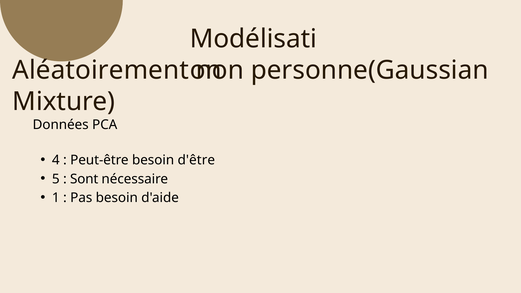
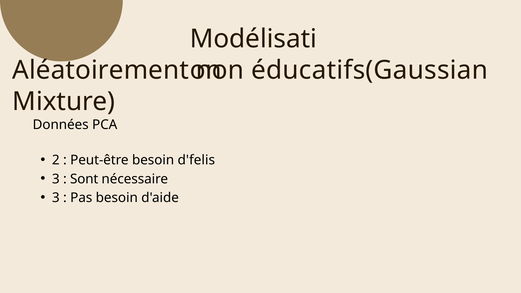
personne(Gaussian: personne(Gaussian -> éducatifs(Gaussian (370, 70)
4: 4 -> 2 (56, 160)
d'être: d'être -> d'felis (196, 160)
5: 5 -> 3 (56, 179)
1: 1 -> 3 (56, 198)
